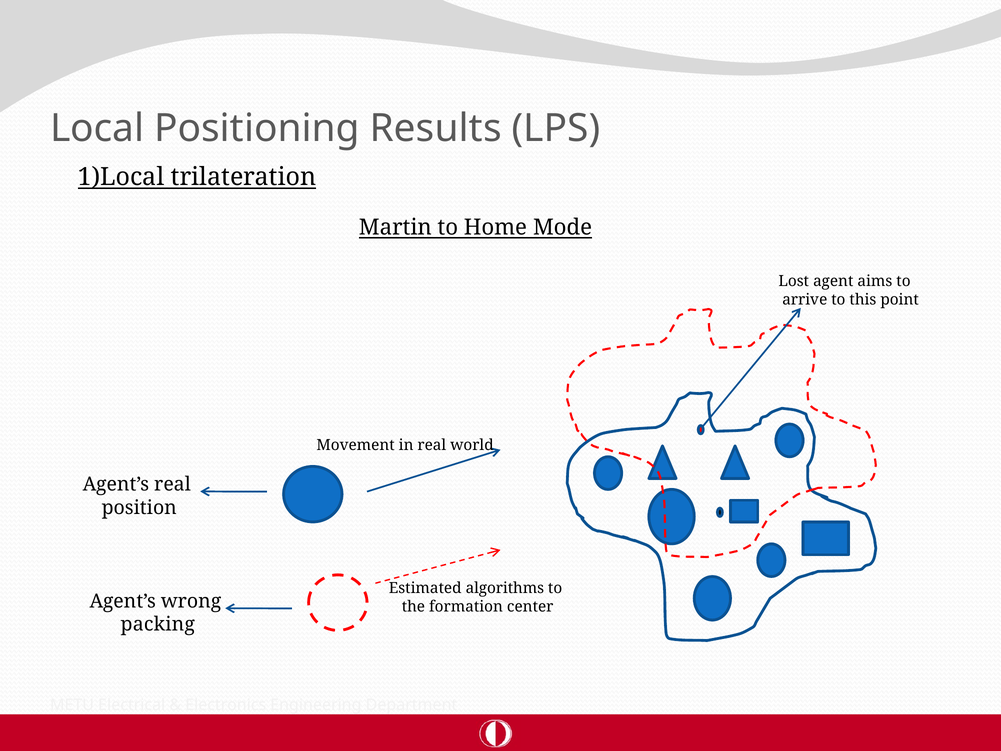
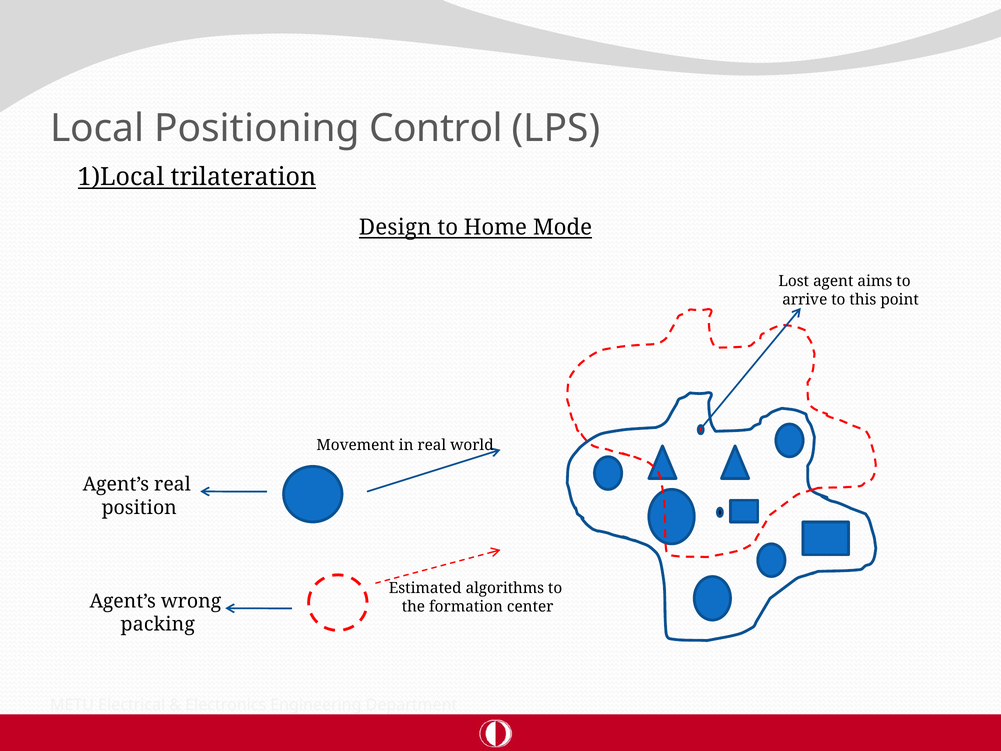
Results: Results -> Control (436, 129)
Martin: Martin -> Design (395, 228)
